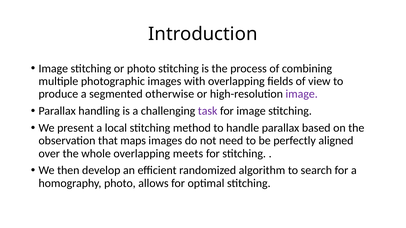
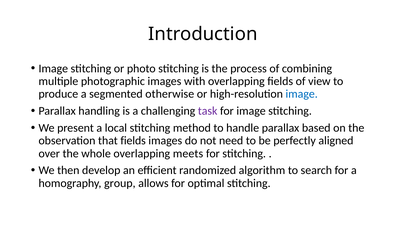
image colour: purple -> blue (302, 94)
that maps: maps -> fields (133, 141)
homography photo: photo -> group (120, 183)
